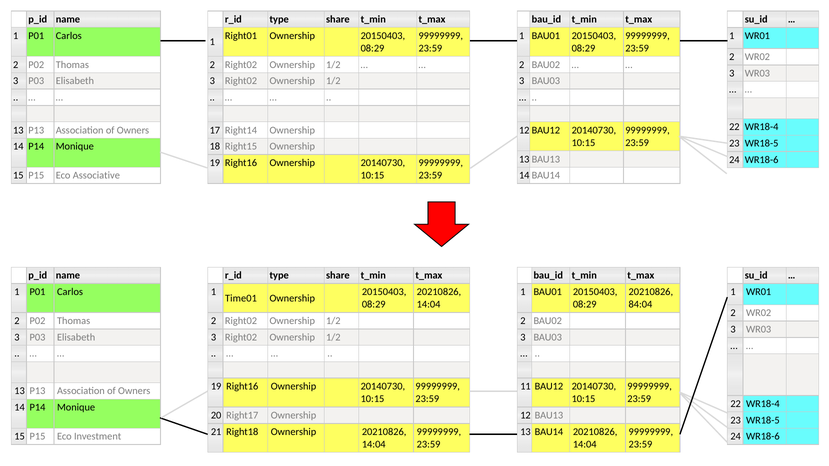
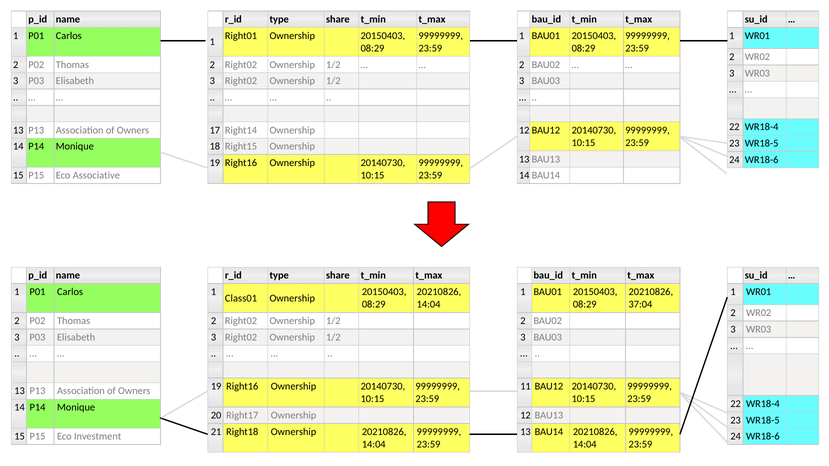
Time01: Time01 -> Class01 (241, 298)
84:04: 84:04 -> 37:04 (640, 305)
